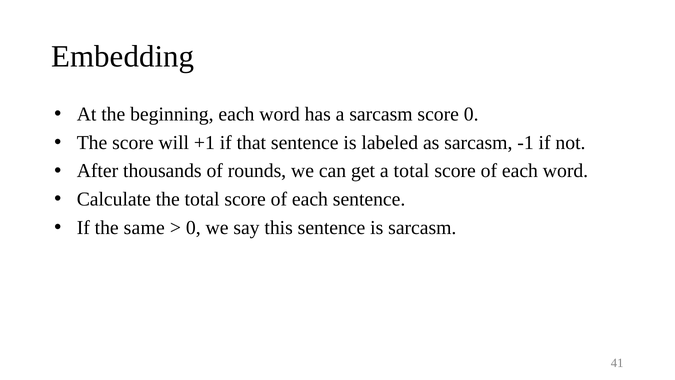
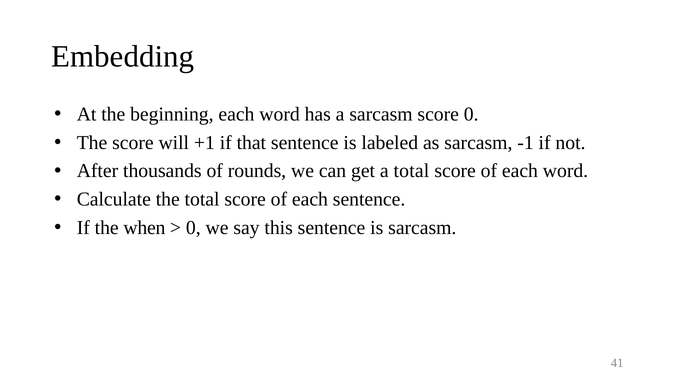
same: same -> when (144, 227)
